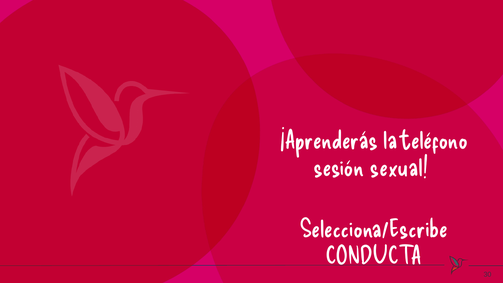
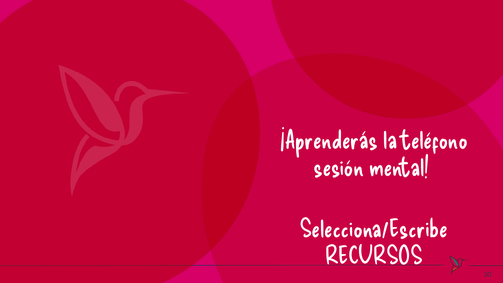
sexual: sexual -> mental (399, 168)
CONDUCTA: CONDUCTA -> RECURSOS (374, 256)
